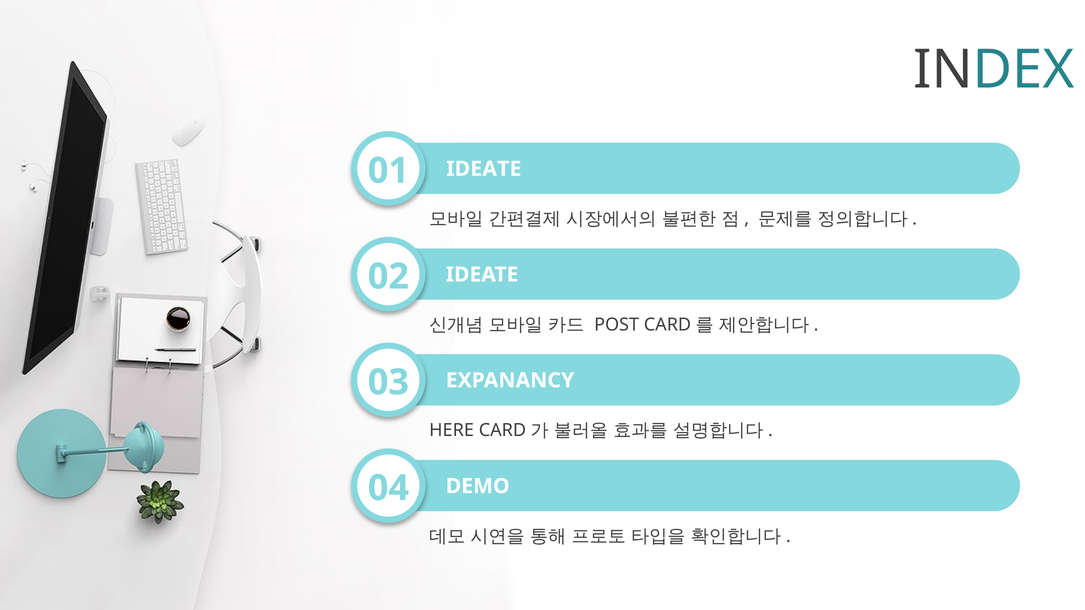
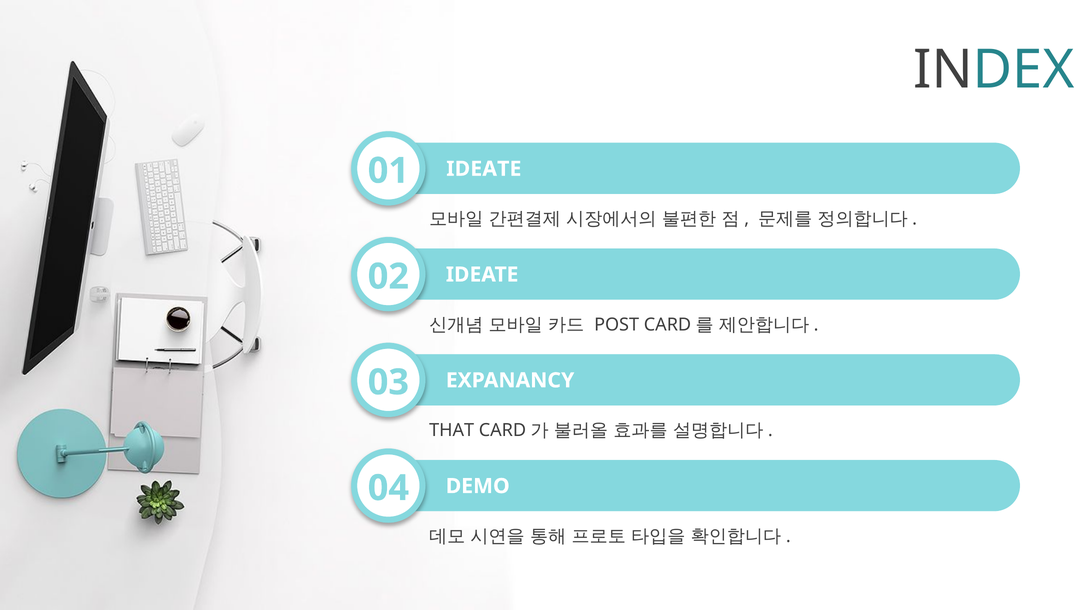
HERE: HERE -> THAT (452, 431)
